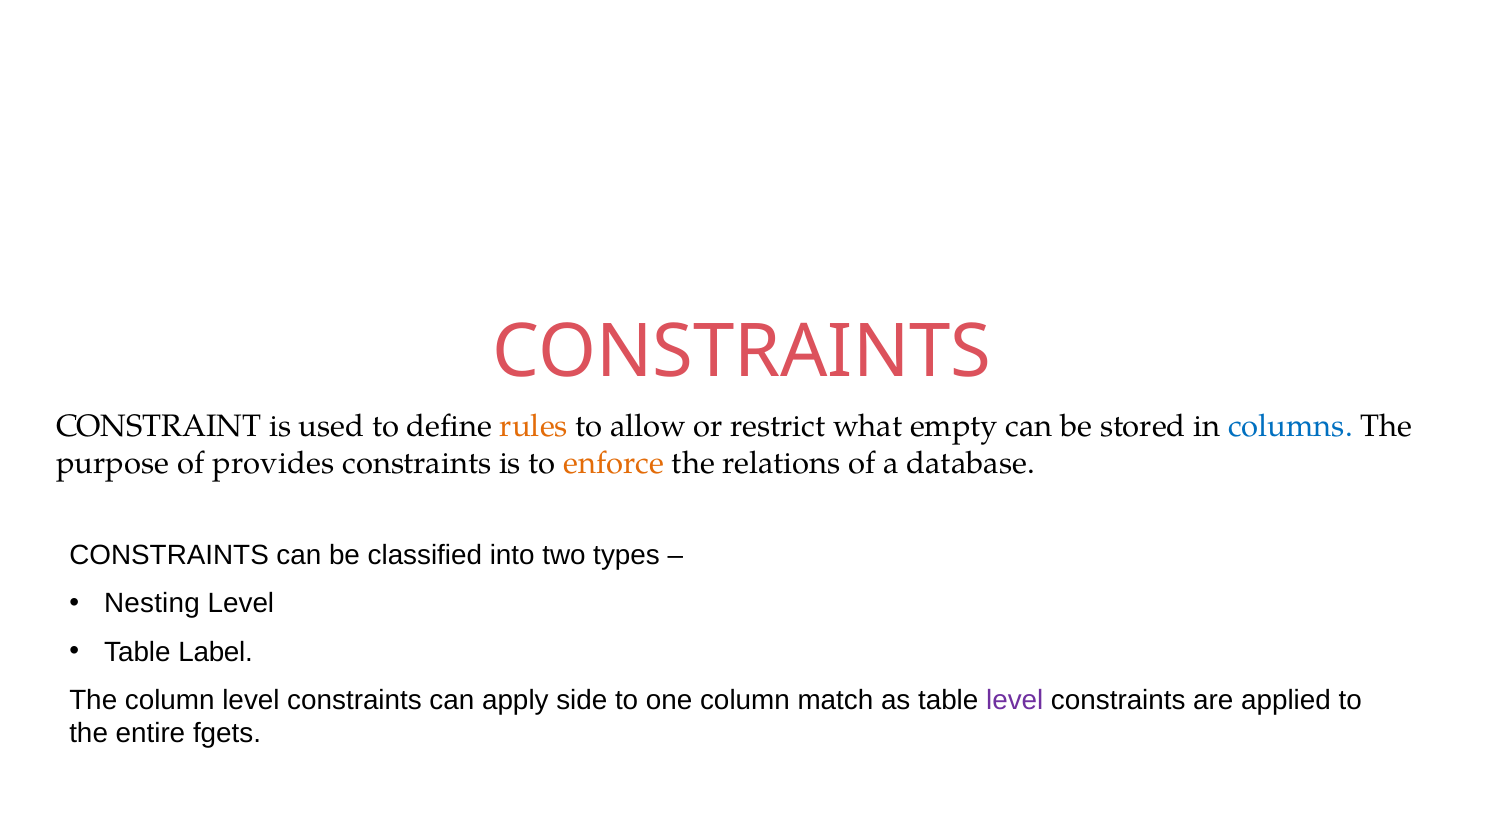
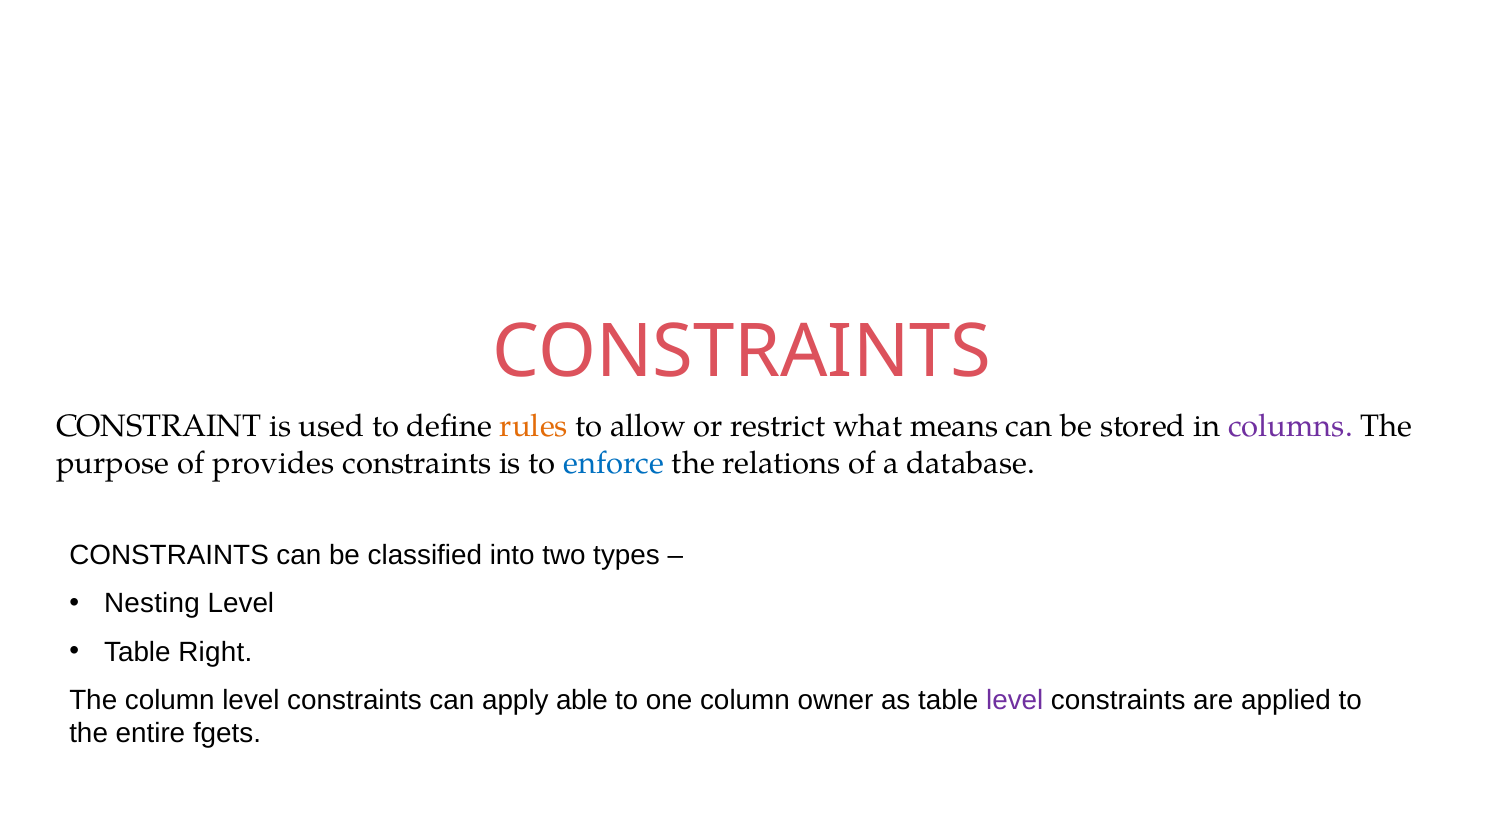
empty: empty -> means (954, 427)
columns colour: blue -> purple (1290, 427)
enforce colour: orange -> blue (614, 464)
Label: Label -> Right (215, 652)
side: side -> able (582, 700)
match: match -> owner (835, 700)
